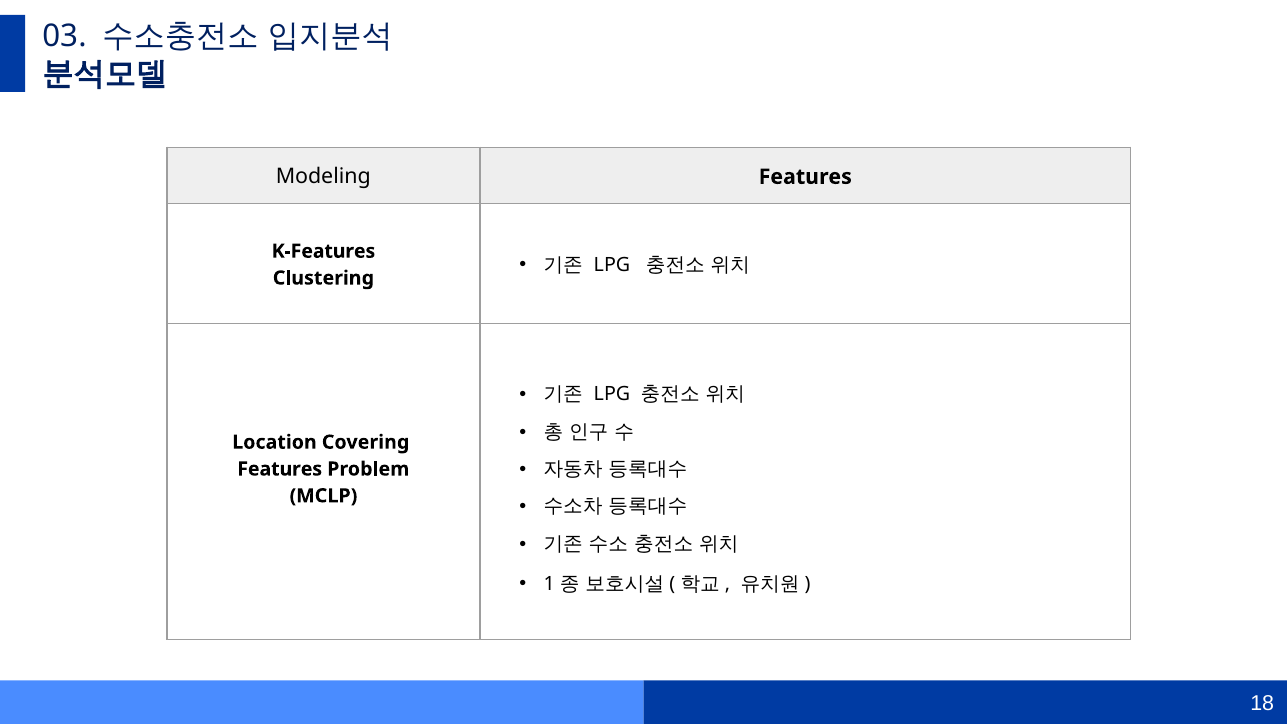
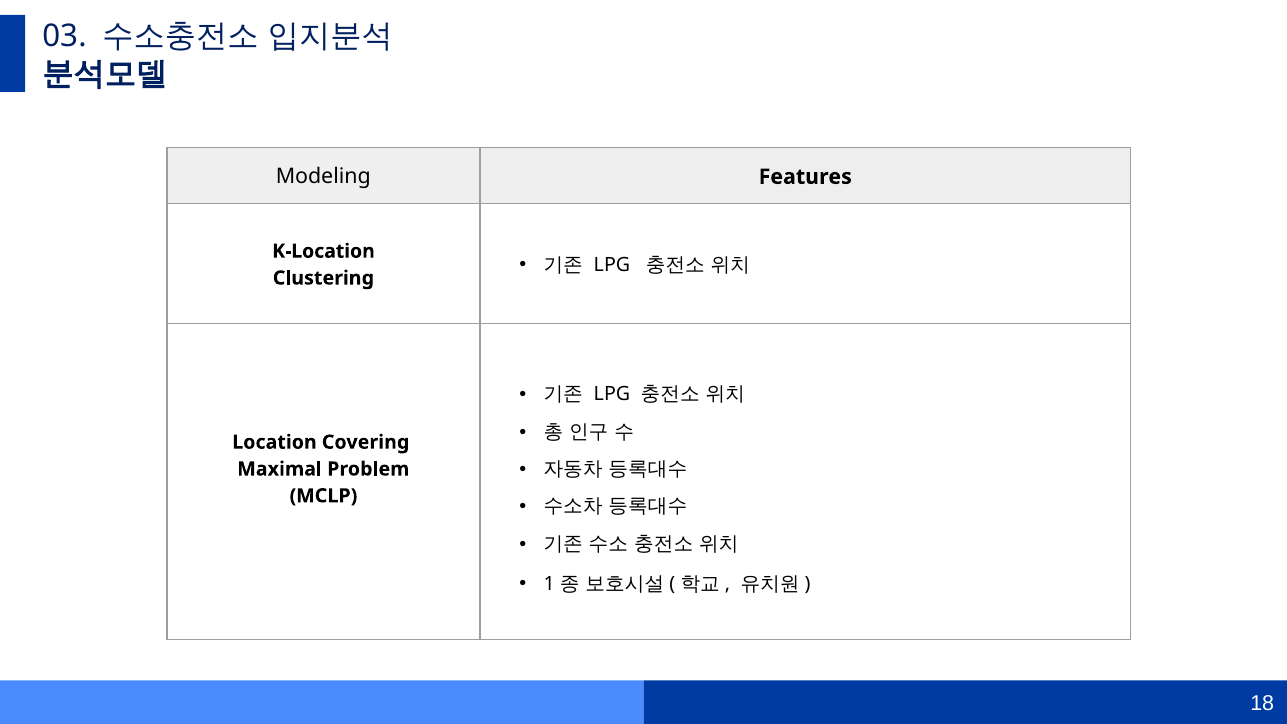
K-Features: K-Features -> K-Location (323, 251)
Features: Features -> Maximal (280, 469)
